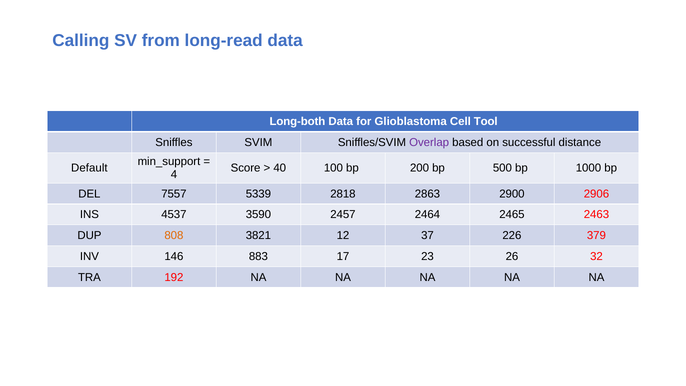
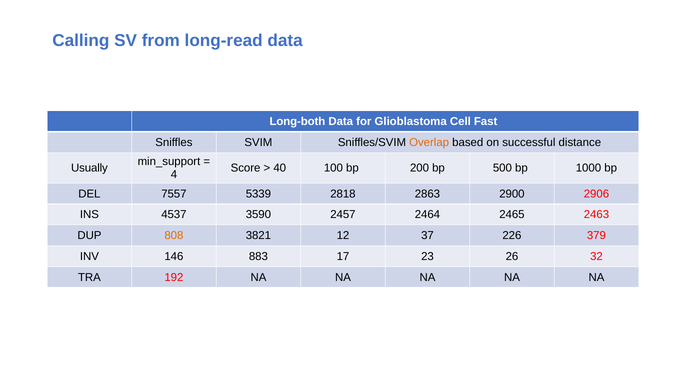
Tool: Tool -> Fast (486, 121)
Overlap colour: purple -> orange (429, 142)
Default: Default -> Usually (89, 168)
